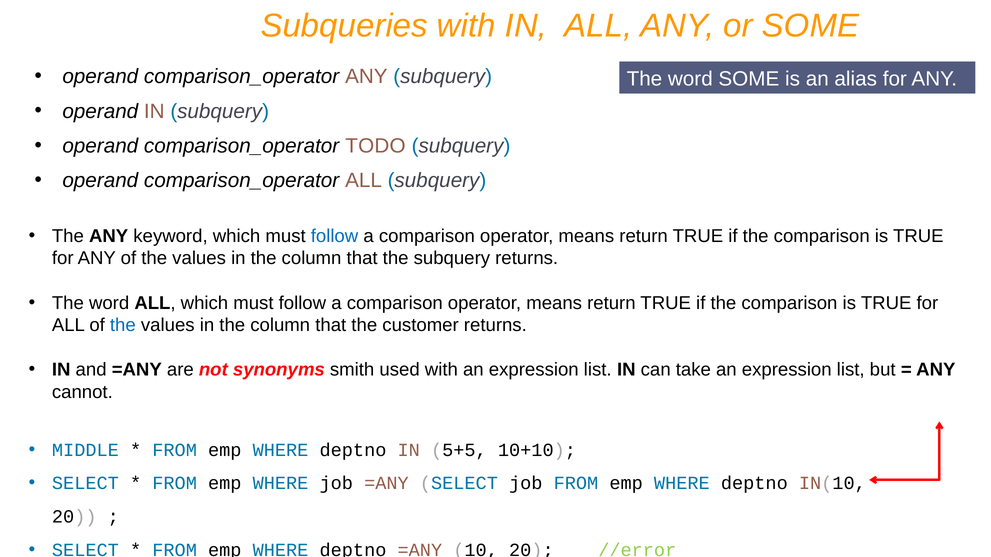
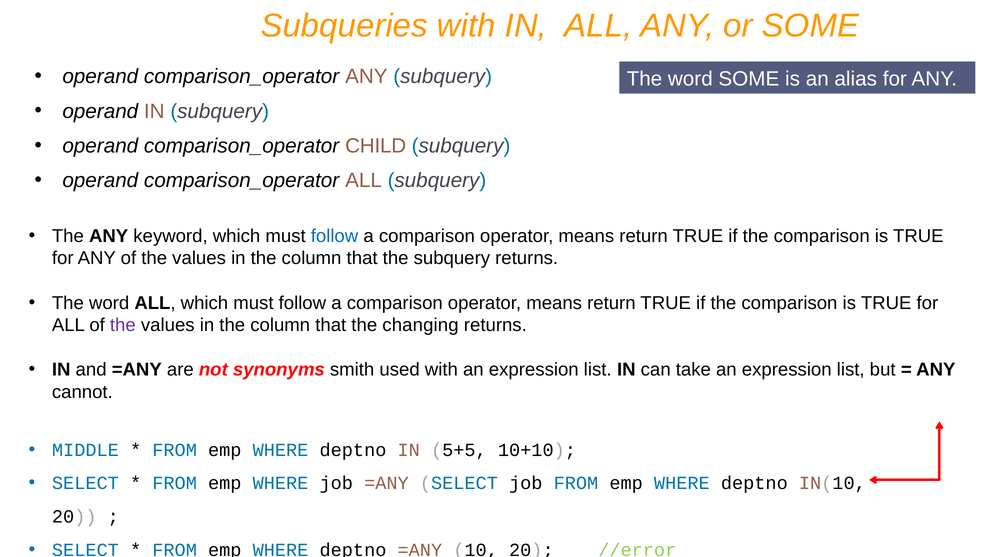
TODO: TODO -> CHILD (376, 146)
the colour: blue -> purple (123, 325)
customer: customer -> changing (421, 325)
